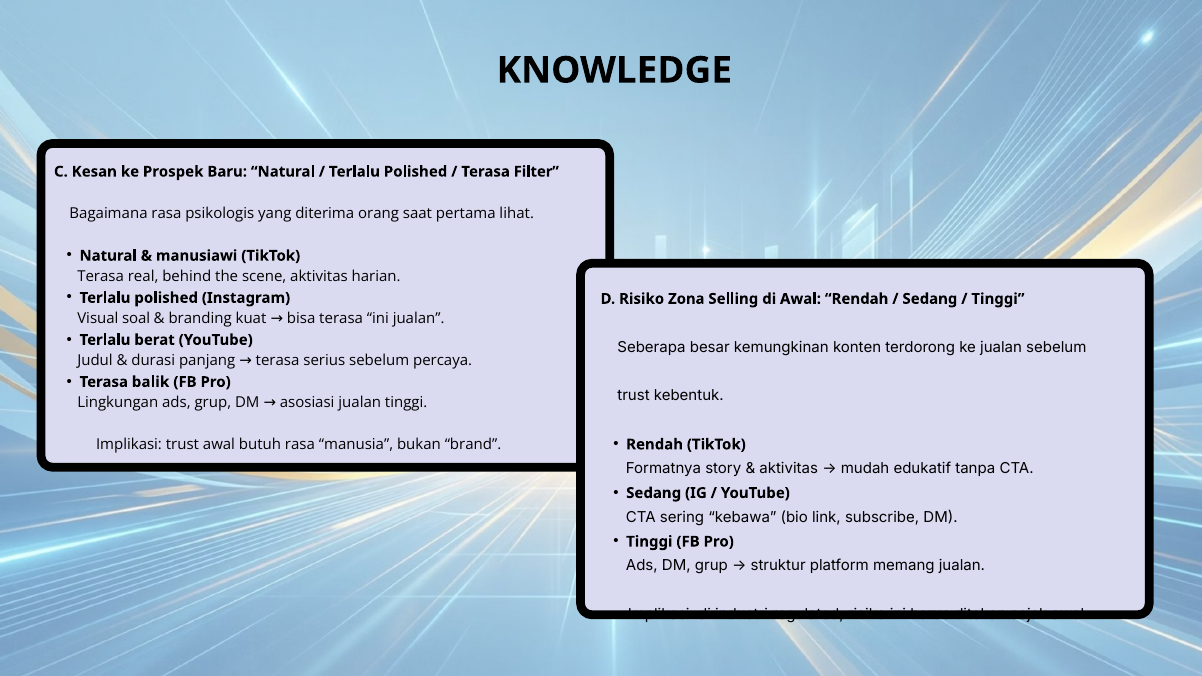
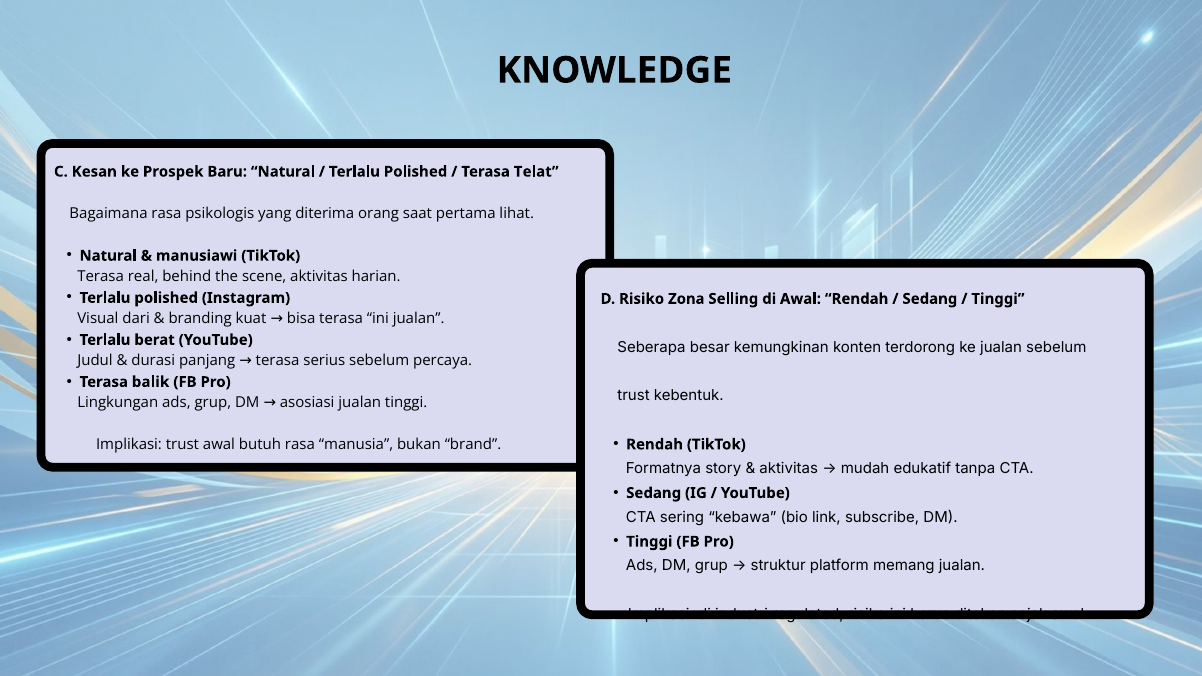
Filter: Filter -> Telat (536, 172)
soal: soal -> dari (136, 319)
